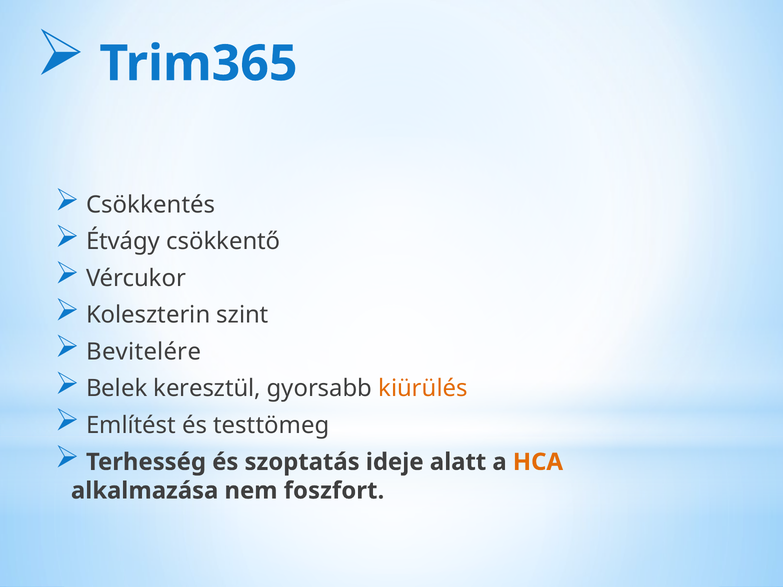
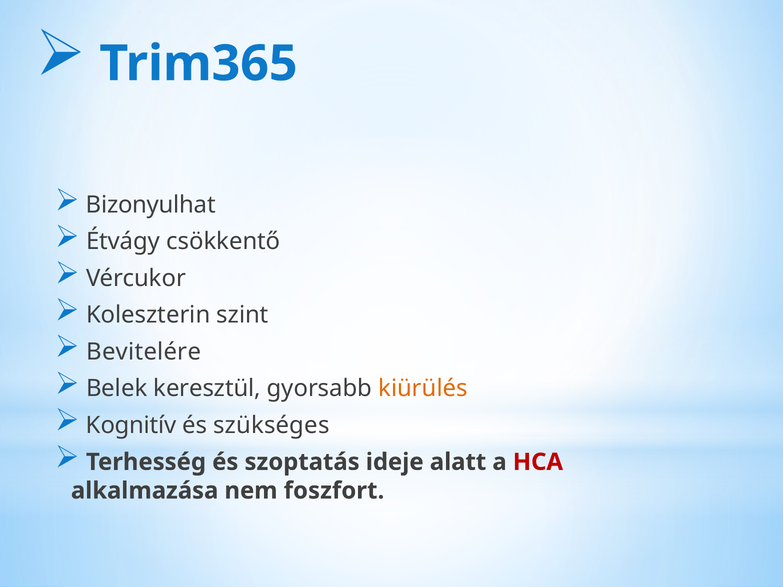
Csökkentés: Csökkentés -> Bizonyulhat (151, 205)
Említést: Említést -> Kognitív (131, 425)
testtömeg: testtömeg -> szükséges (271, 425)
HCA colour: orange -> red (538, 462)
